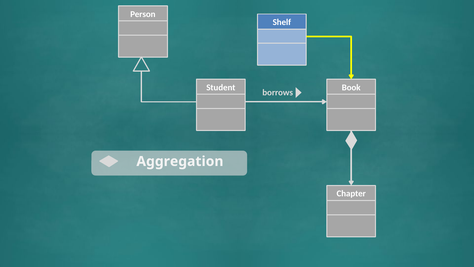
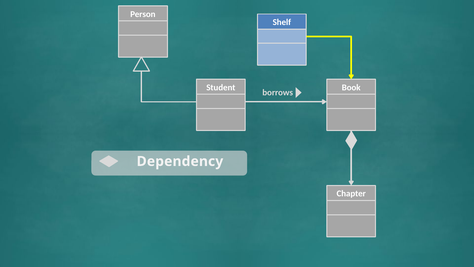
Aggregation: Aggregation -> Dependency (180, 161)
